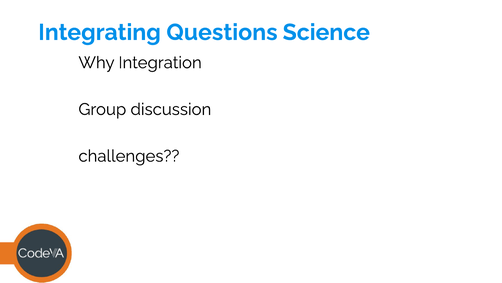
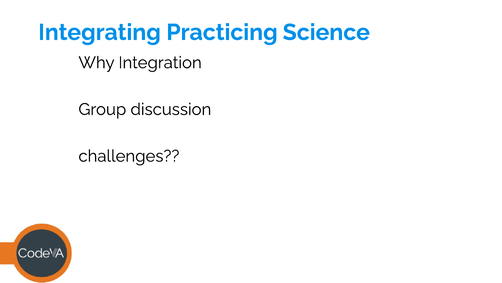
Questions: Questions -> Practicing (222, 32)
